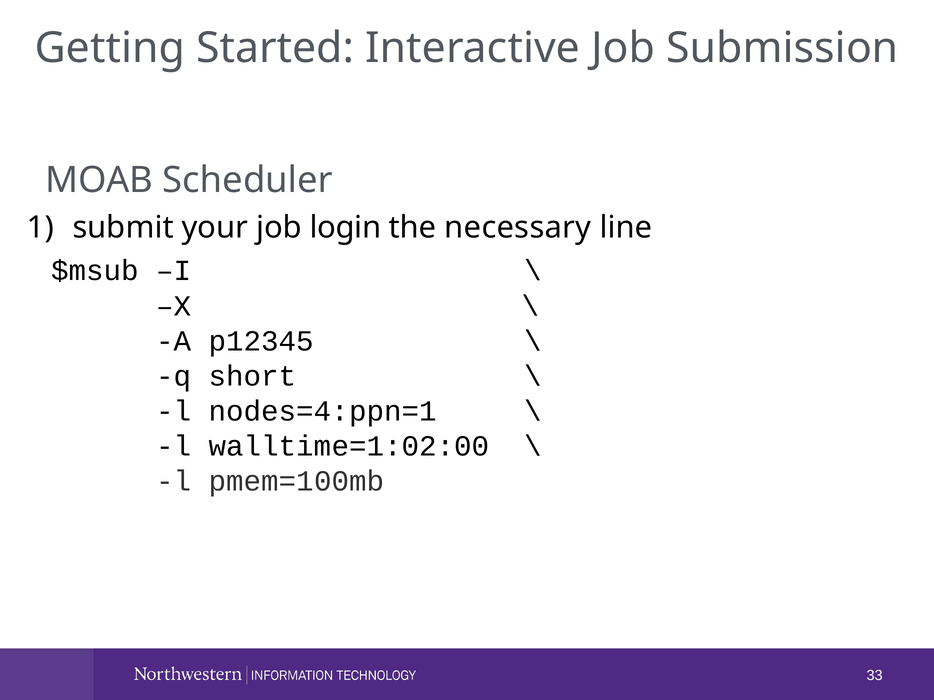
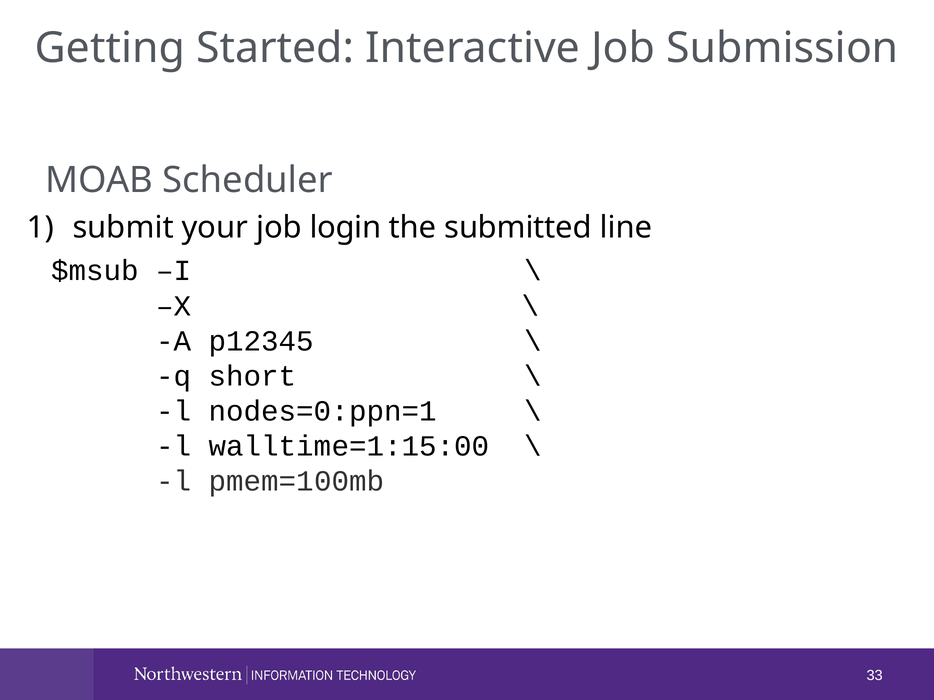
necessary: necessary -> submitted (518, 228)
nodes=4:ppn=1: nodes=4:ppn=1 -> nodes=0:ppn=1 (323, 411)
walltime=1:02:00: walltime=1:02:00 -> walltime=1:15:00 (349, 446)
